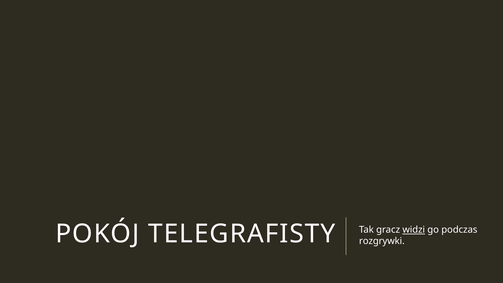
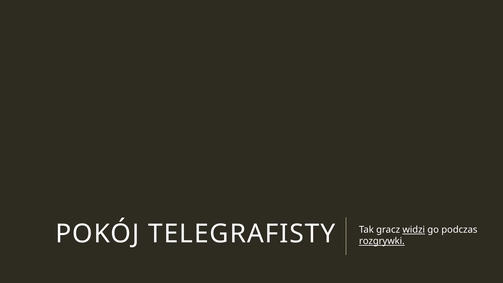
rozgrywki underline: none -> present (382, 241)
